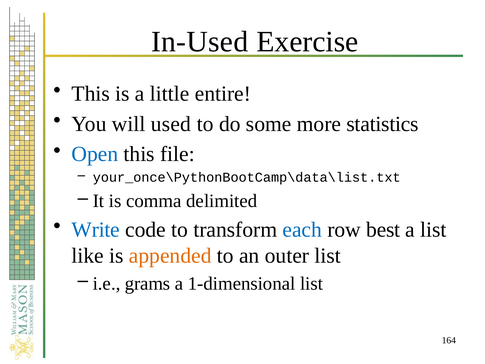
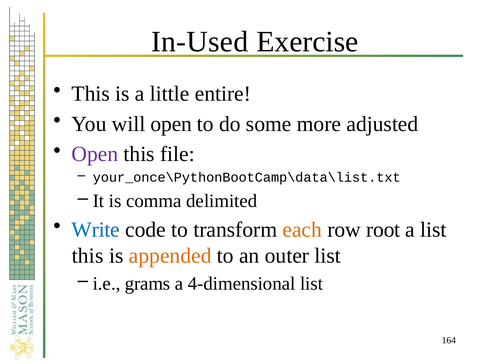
will used: used -> open (171, 124)
statistics: statistics -> adjusted (382, 124)
Open colour: blue -> purple (95, 154)
each colour: blue -> orange (302, 230)
best: best -> root (383, 230)
like: like -> this (88, 255)
1-dimensional: 1-dimensional -> 4-dimensional (242, 283)
